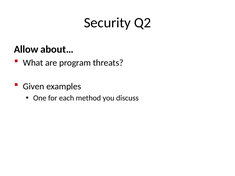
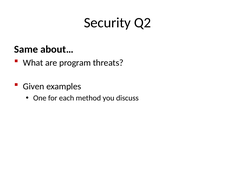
Allow: Allow -> Same (26, 49)
